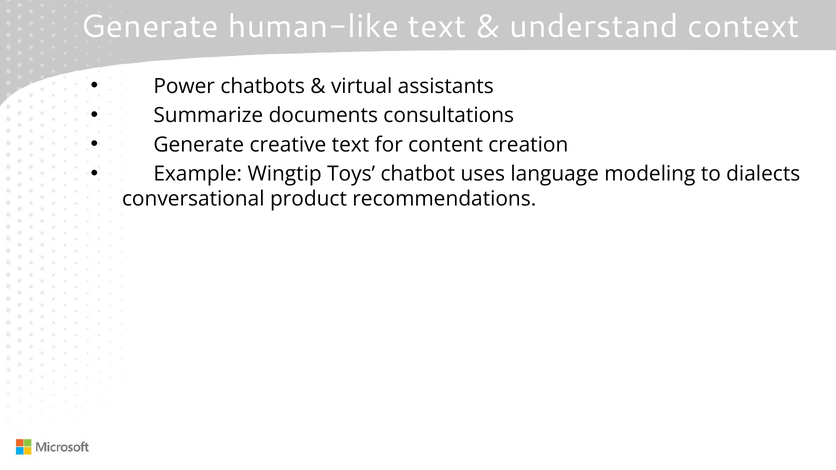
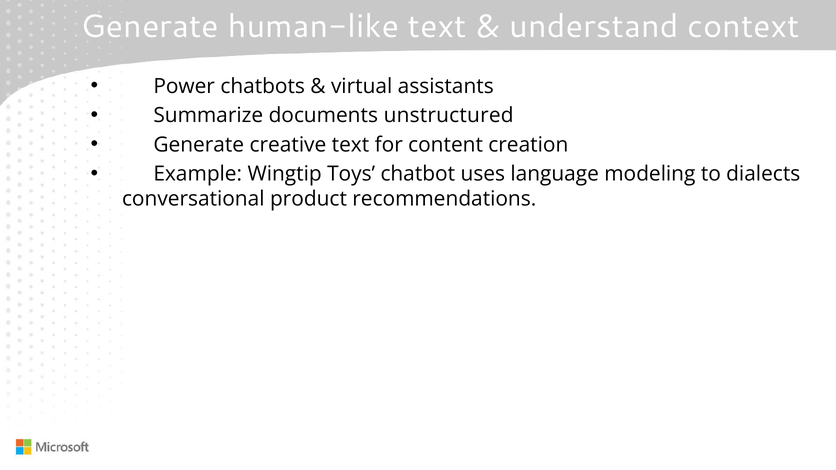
consultations: consultations -> unstructured (449, 116)
